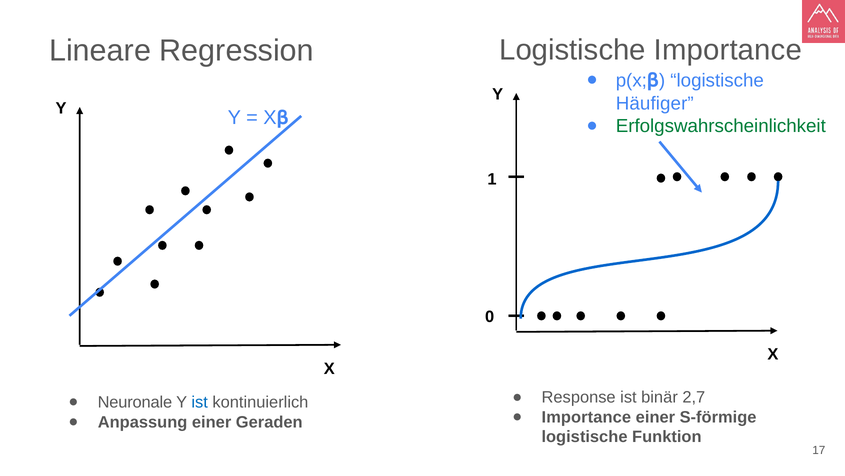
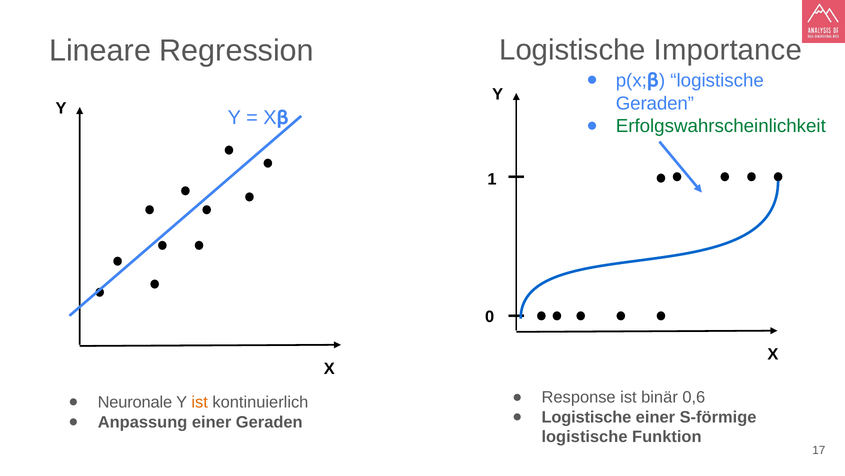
Häufiger: Häufiger -> Geraden (655, 103)
2,7: 2,7 -> 0,6 (694, 397)
ist colour: blue -> orange (200, 402)
Importance: Importance -> Logistische (586, 417)
